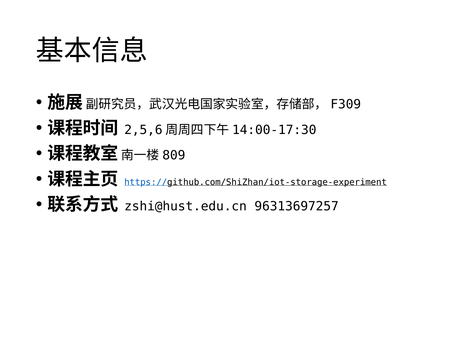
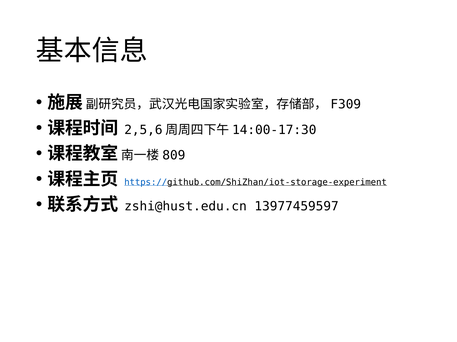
96313697257: 96313697257 -> 13977459597 (297, 207)
